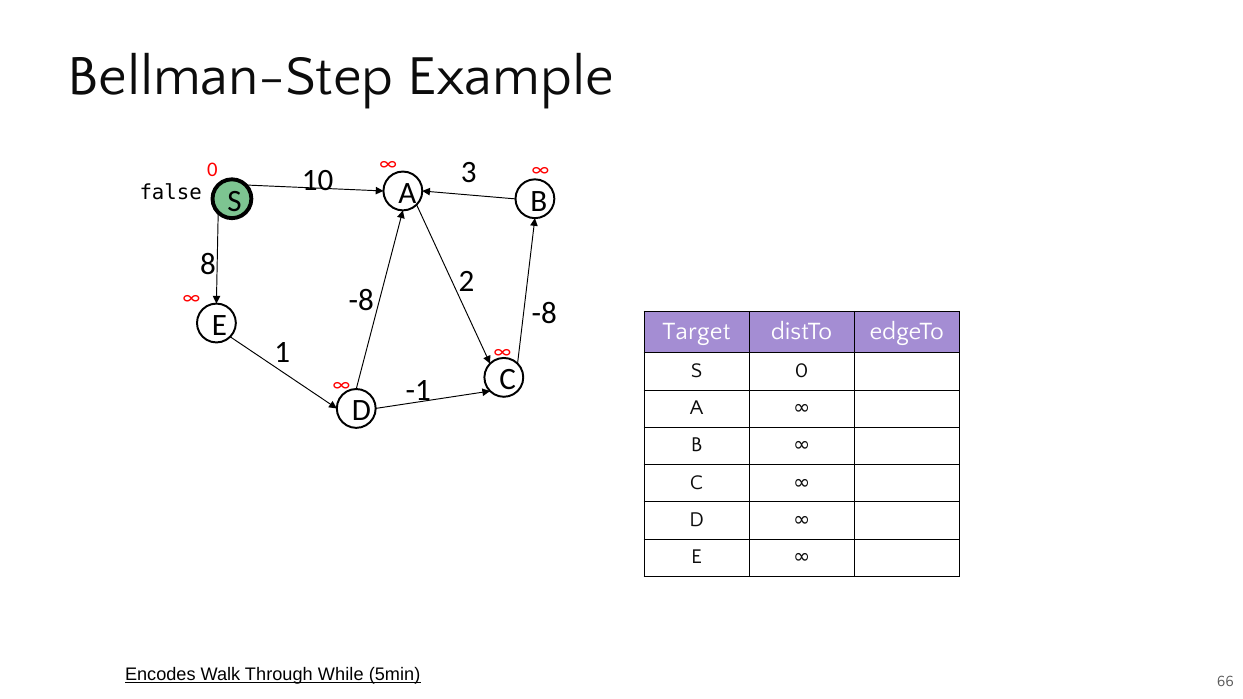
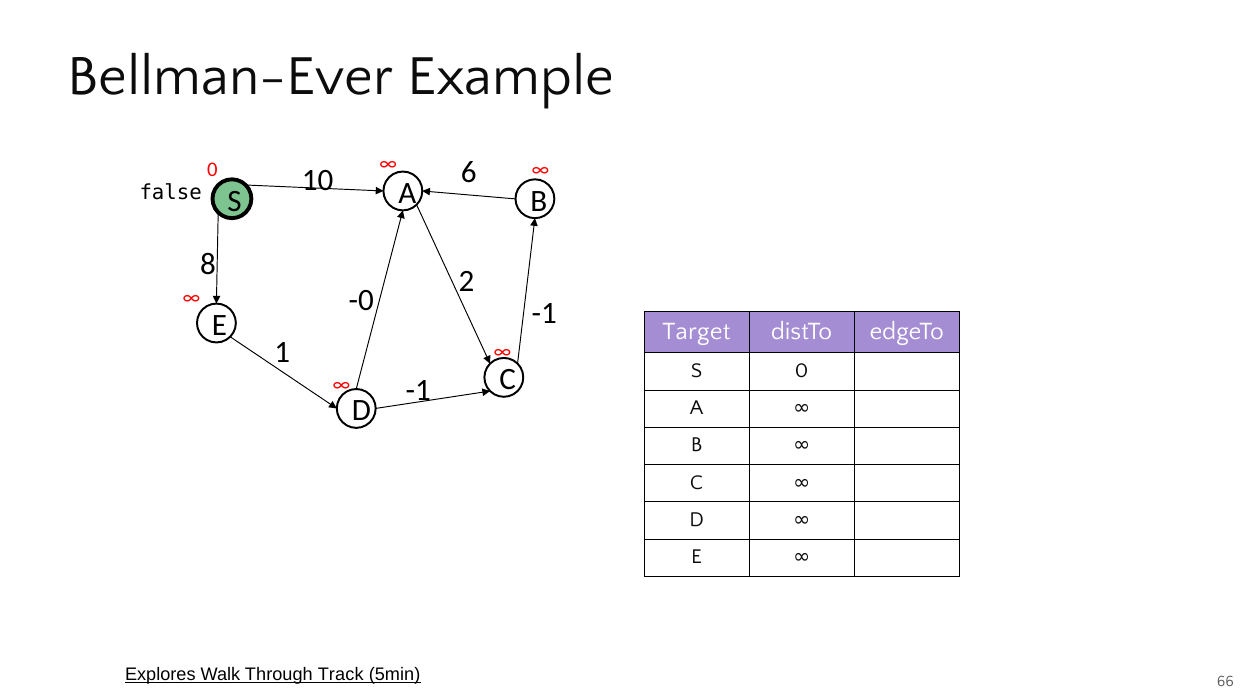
Bellman-Step: Bellman-Step -> Bellman-Ever (231, 76)
3: 3 -> 6 (469, 172)
-8: -8 -> -0 (361, 301)
-8: -8 -> -1 (544, 313)
Encodes: Encodes -> Explores (160, 674)
While: While -> Track (341, 674)
